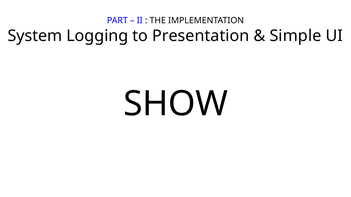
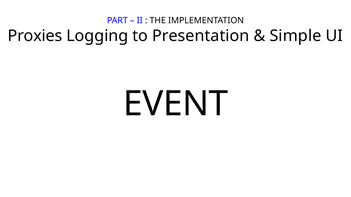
System: System -> Proxies (35, 36)
SHOW: SHOW -> EVENT (176, 104)
